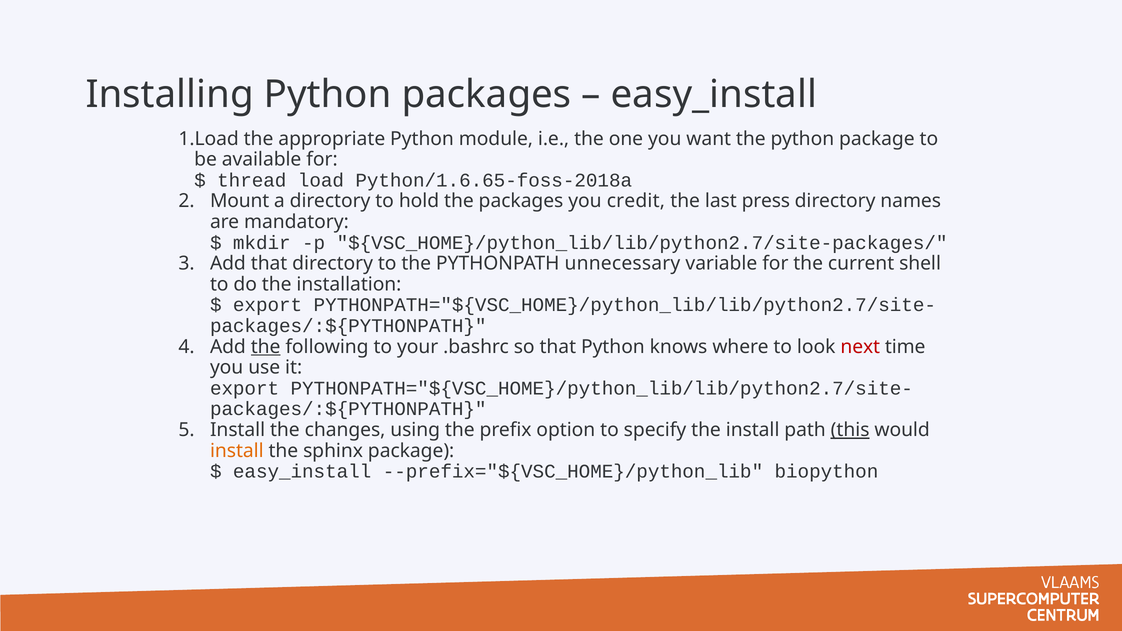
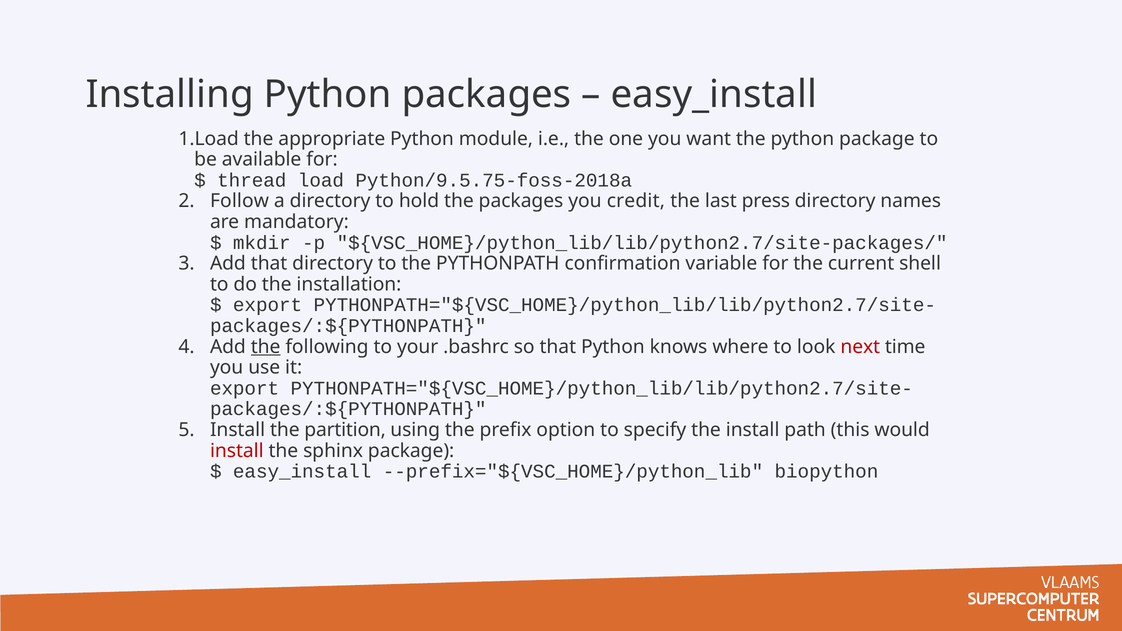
Python/1.6.65-foss-2018a: Python/1.6.65-foss-2018a -> Python/9.5.75-foss-2018a (494, 180)
Mount: Mount -> Follow (239, 201)
unnecessary: unnecessary -> confirmation (623, 264)
changes: changes -> partition (345, 430)
this underline: present -> none (850, 430)
install colour: orange -> red (237, 451)
